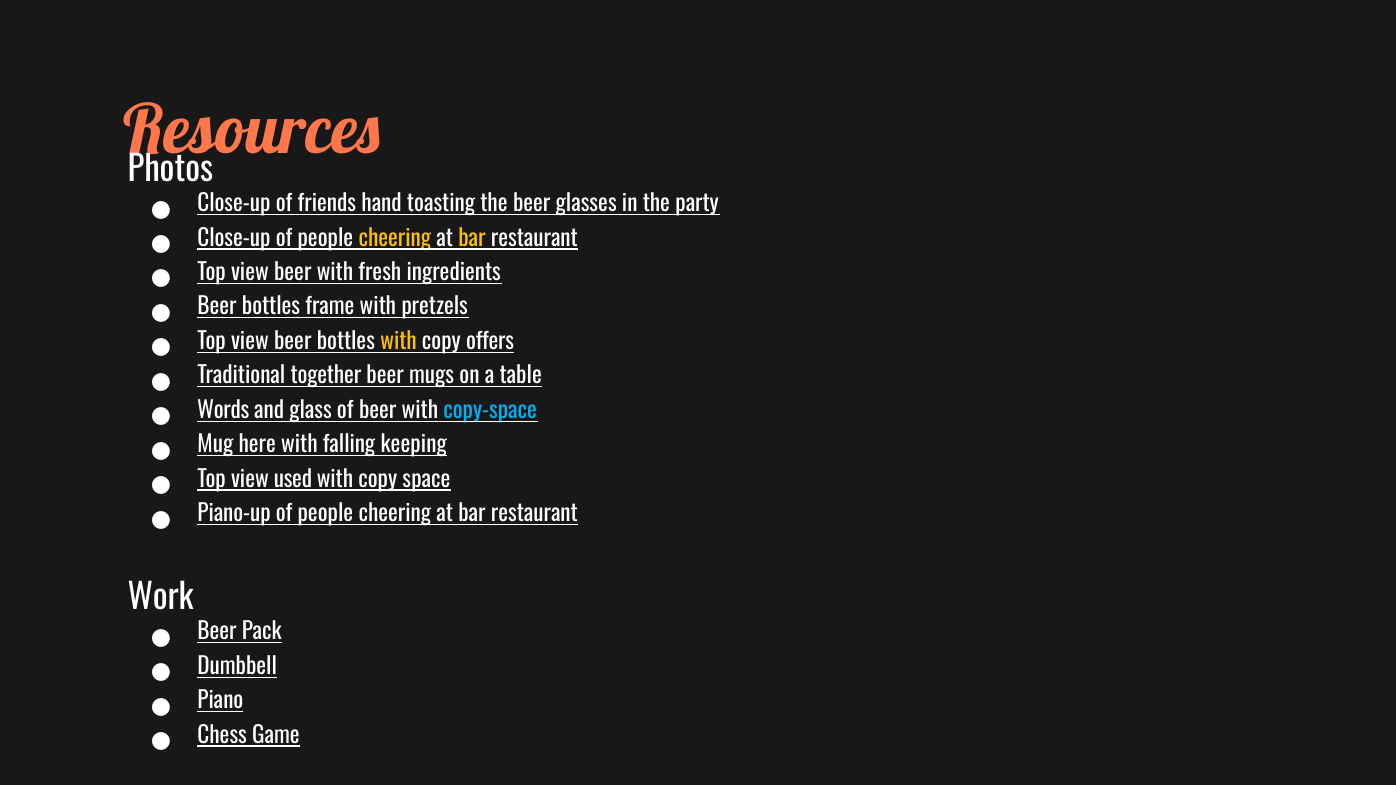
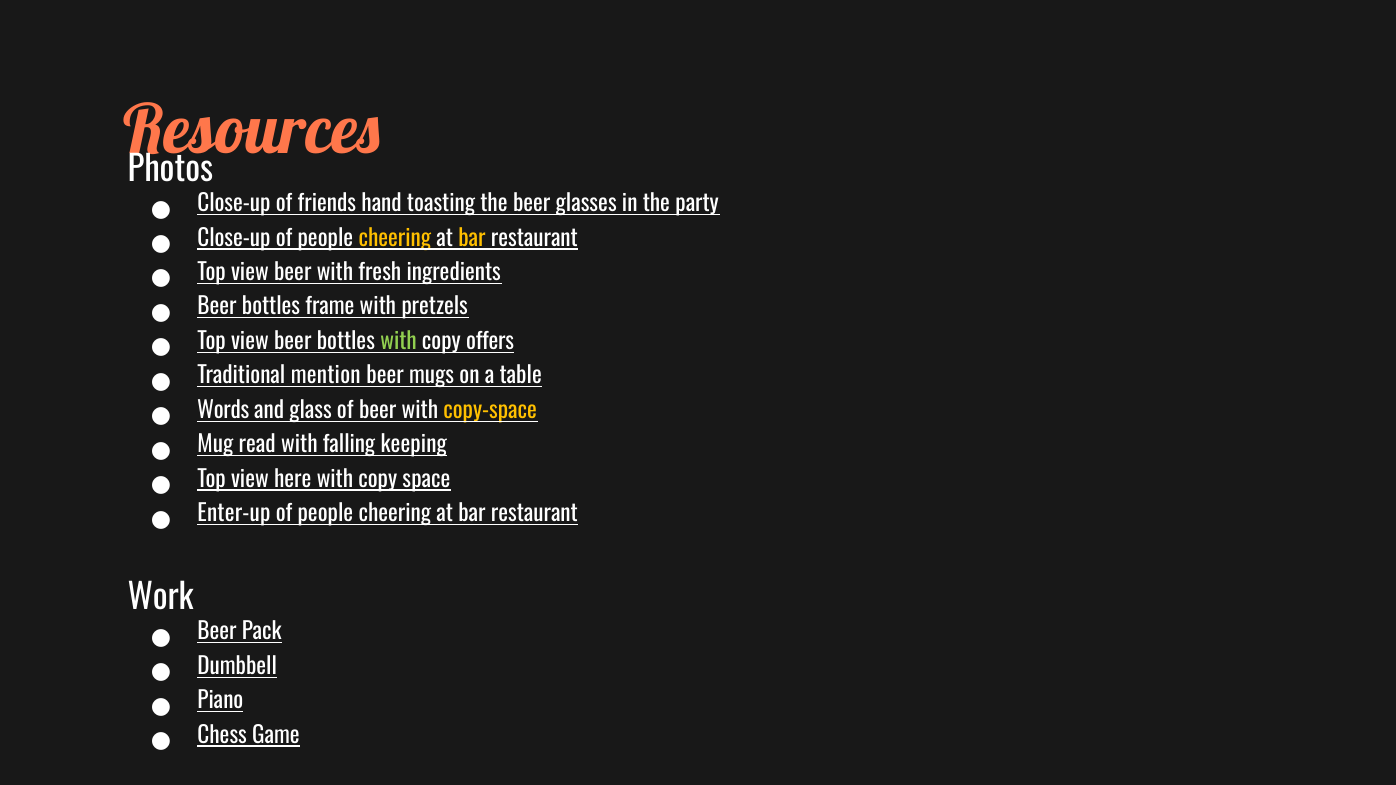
with colour: yellow -> light green (399, 342)
together: together -> mention (326, 376)
copy-space colour: light blue -> yellow (490, 411)
here: here -> read (257, 445)
used: used -> here (293, 480)
Piano-up: Piano-up -> Enter-up (234, 514)
